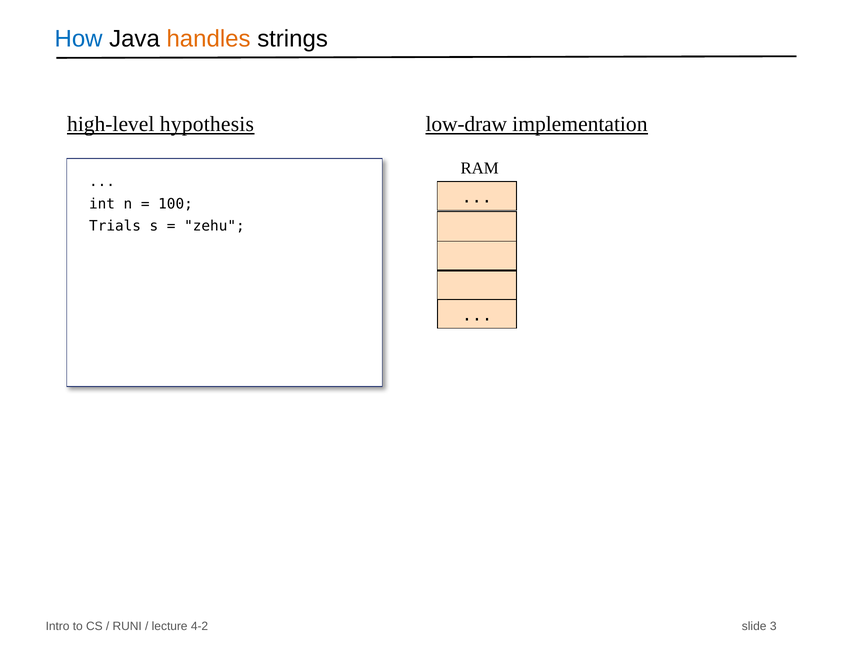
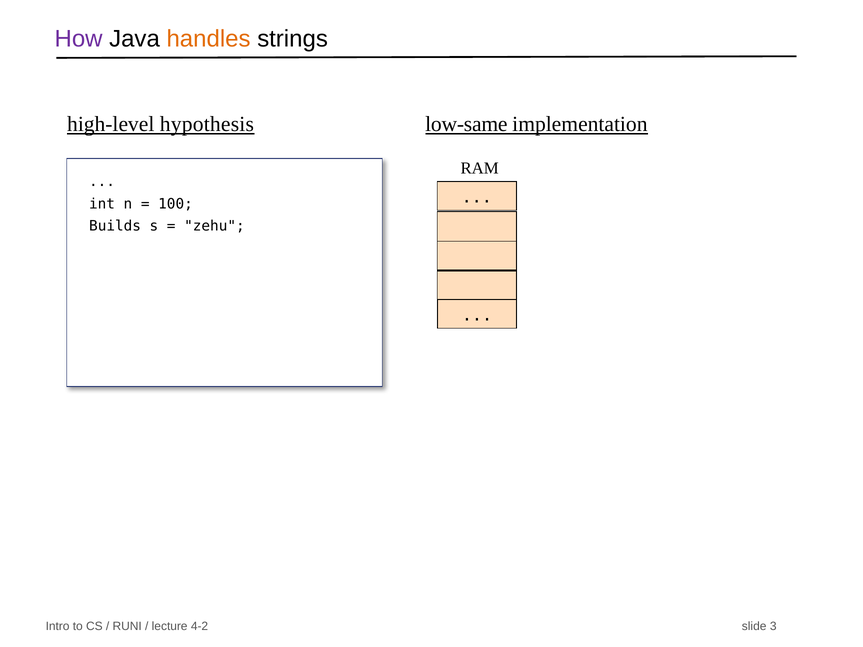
How colour: blue -> purple (79, 39)
low-draw: low-draw -> low-same (466, 124)
Trials: Trials -> Builds (115, 226)
